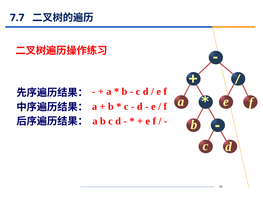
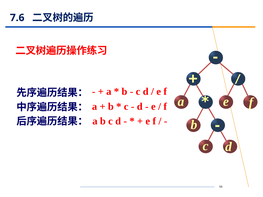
7.7: 7.7 -> 7.6 (17, 18)
